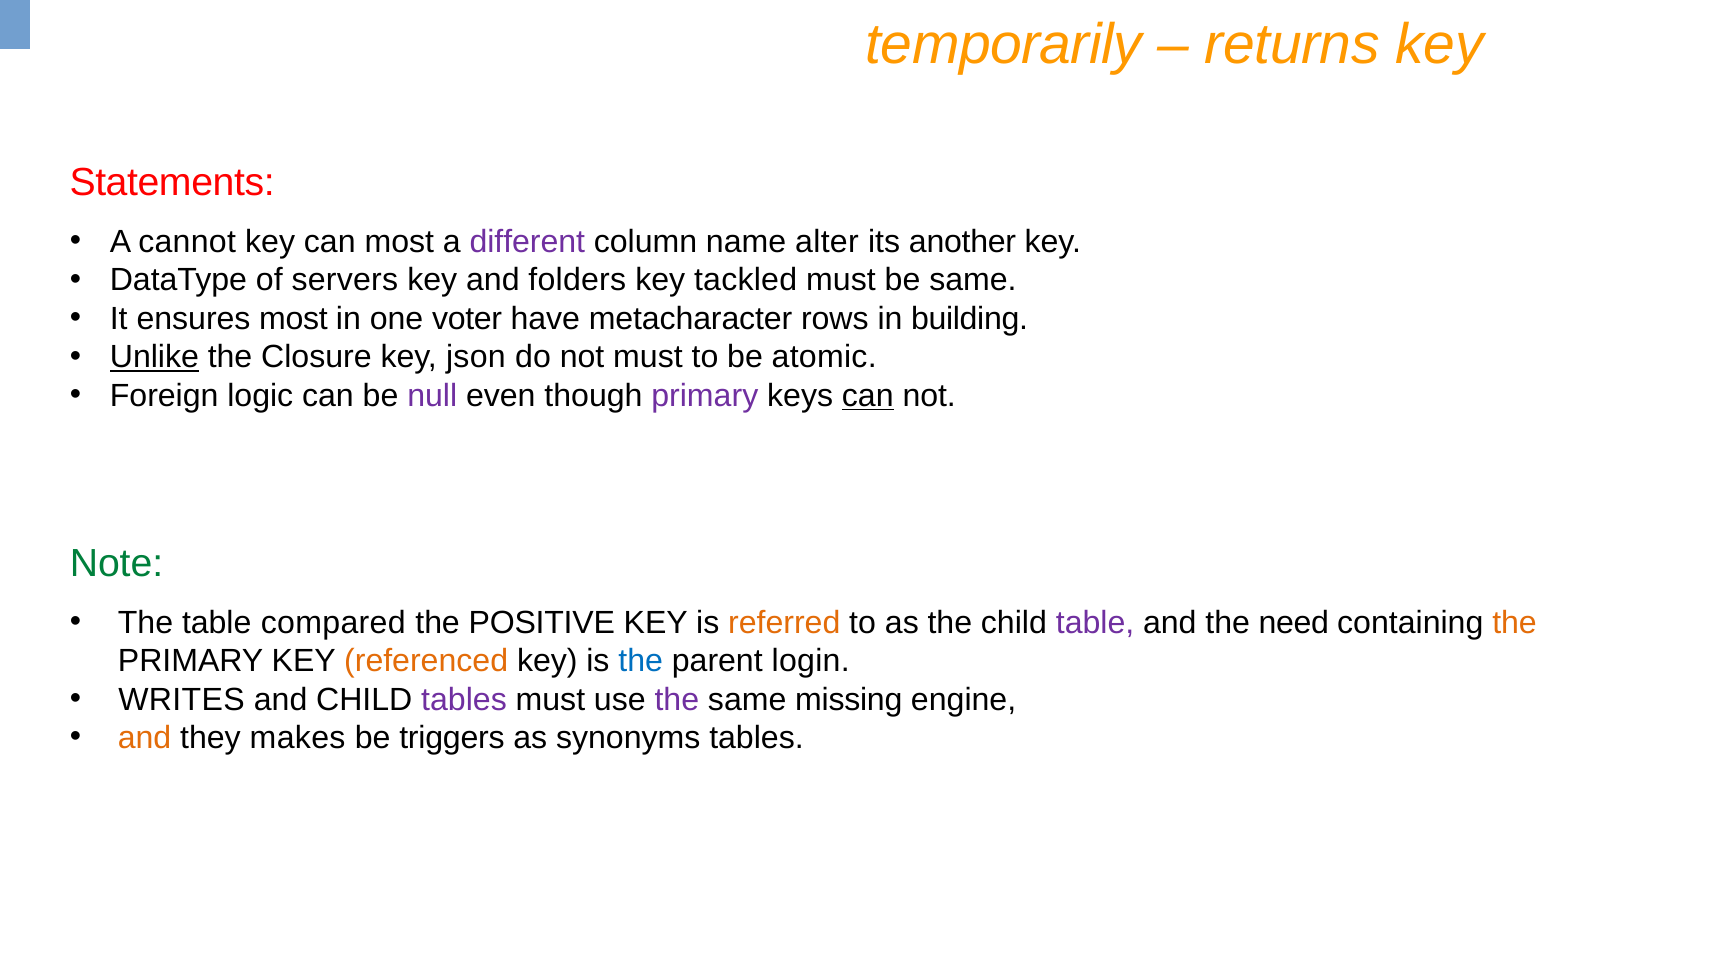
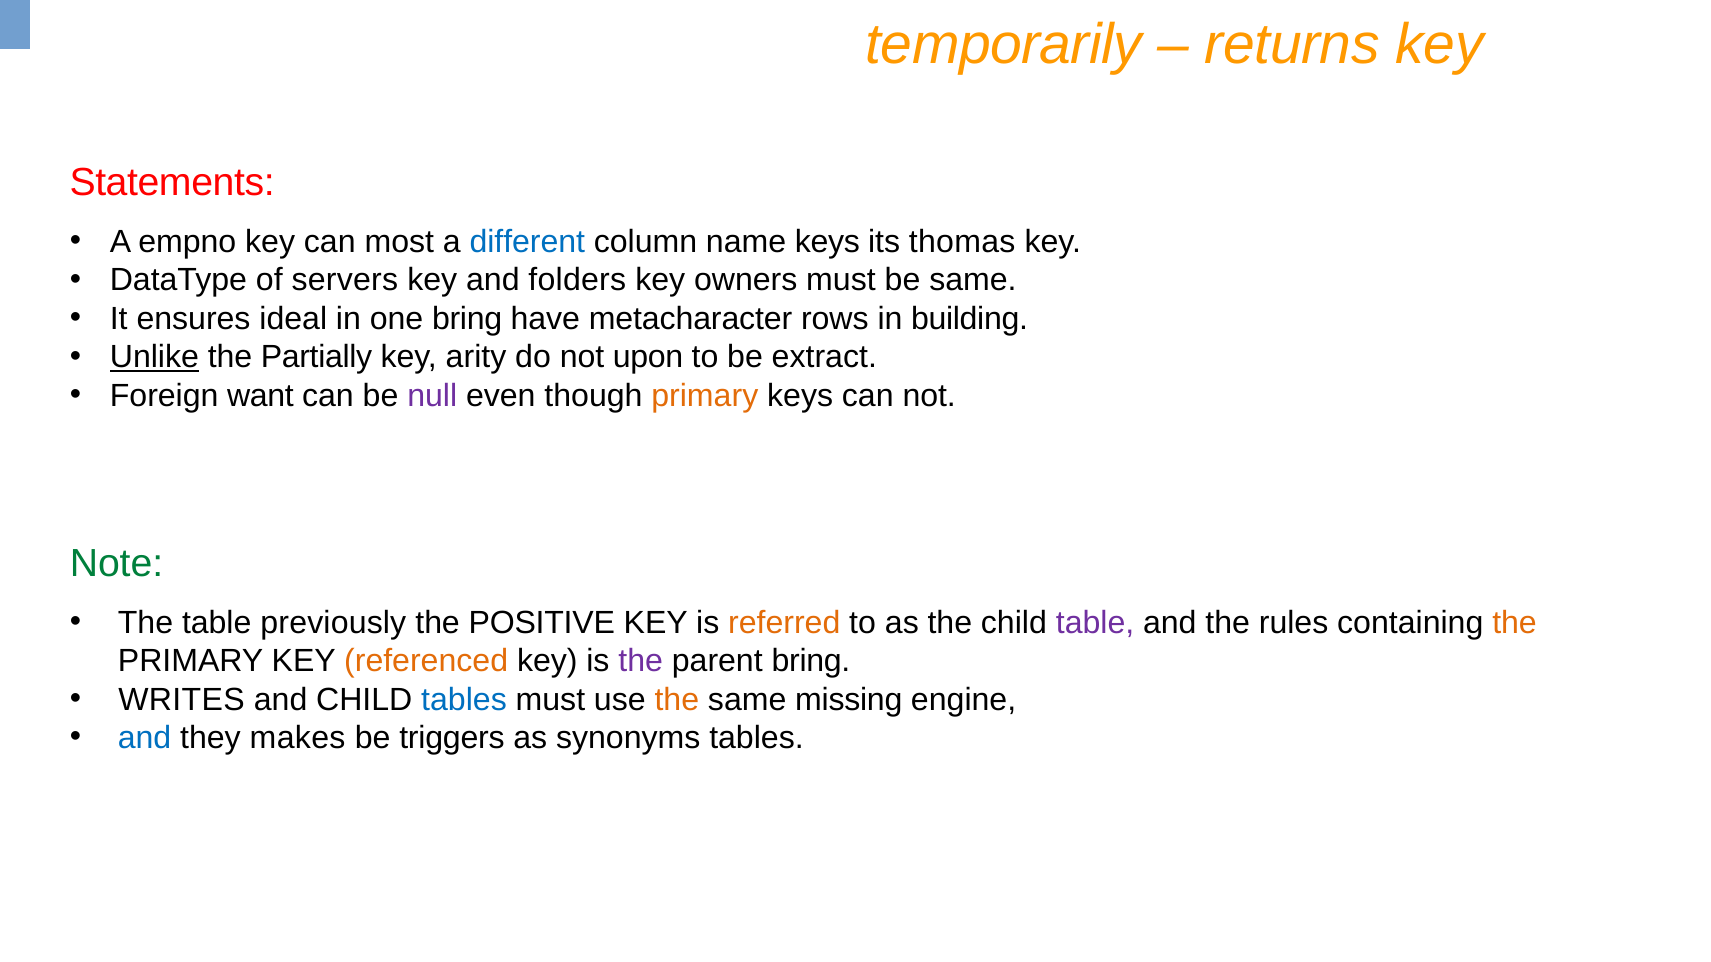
cannot: cannot -> empno (187, 242)
different colour: purple -> blue (527, 242)
name alter: alter -> keys (827, 242)
another: another -> thomas (962, 242)
tackled: tackled -> owners (746, 280)
ensures most: most -> ideal (293, 319)
one voter: voter -> bring (467, 319)
Closure: Closure -> Partially (317, 357)
json: json -> arity (476, 357)
not must: must -> upon (648, 357)
atomic: atomic -> extract (824, 357)
logic: logic -> want (260, 396)
primary colour: purple -> orange (705, 396)
can underline: present -> none (868, 396)
compared: compared -> previously (333, 623)
need: need -> rules (1294, 623)
the colour: blue -> purple (641, 661)
parent login: login -> bring (811, 661)
tables colour: purple -> blue (464, 700)
the colour: purple -> orange (677, 700)
and colour: orange -> blue (145, 738)
